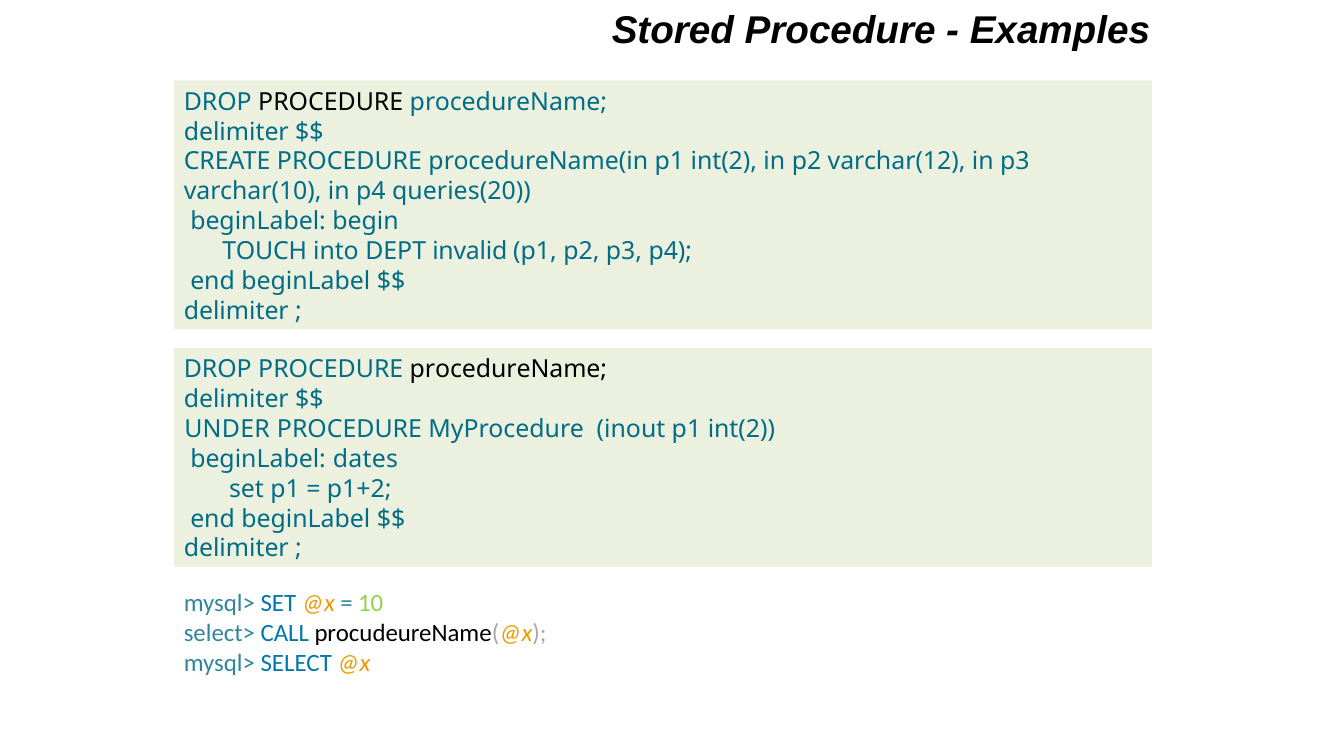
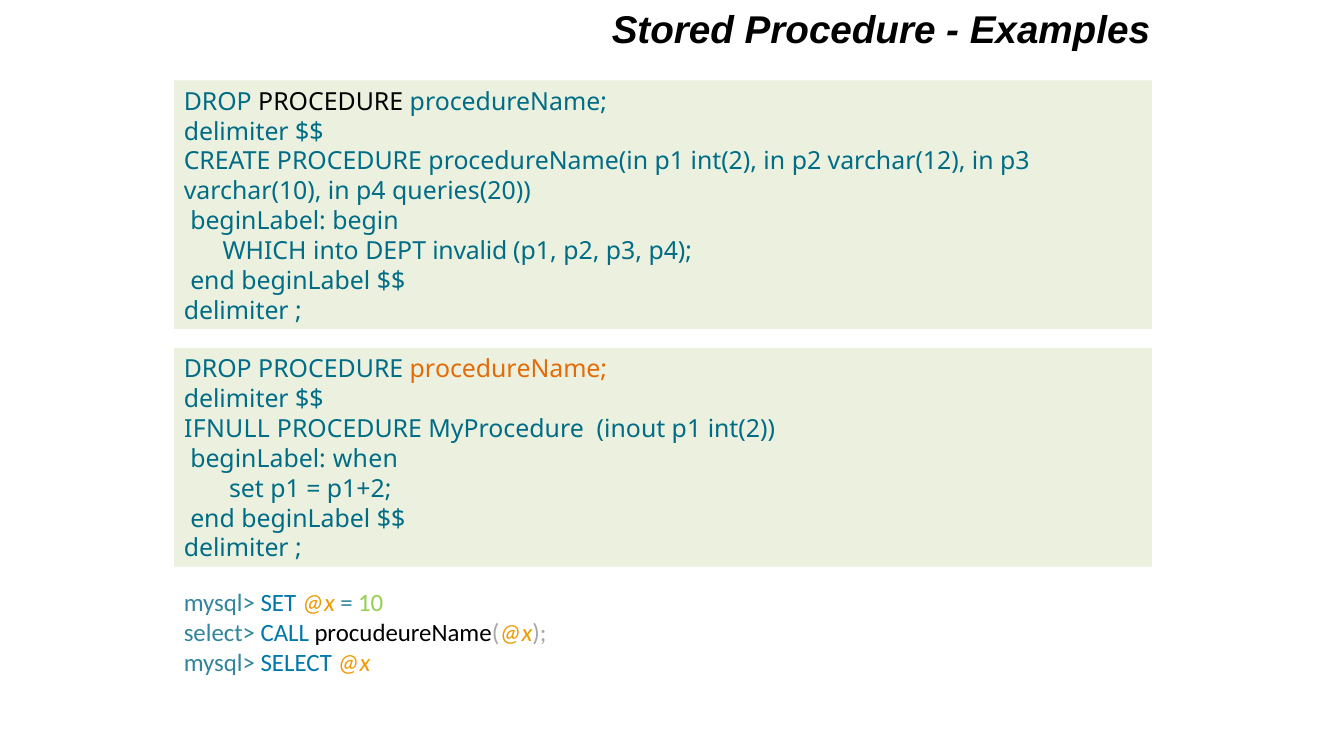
TOUCH: TOUCH -> WHICH (265, 251)
procedureName colour: black -> orange (508, 370)
UNDER: UNDER -> IFNULL (227, 429)
dates: dates -> when (365, 459)
